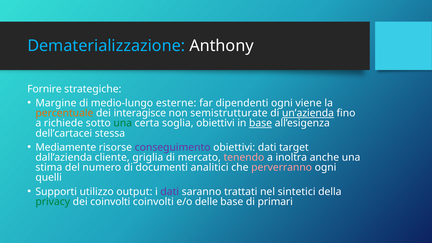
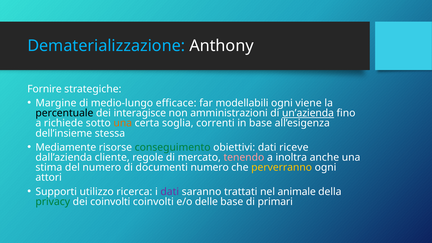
esterne: esterne -> efficace (176, 103)
dipendenti: dipendenti -> modellabili (242, 103)
percentuale colour: orange -> black (64, 113)
semistrutturate: semistrutturate -> amministrazioni (229, 113)
una colour: green -> orange (123, 123)
soglia obiettivi: obiettivi -> correnti (215, 123)
base underline: present -> none (261, 123)
dell’cartacei: dell’cartacei -> dell’insieme (64, 133)
conseguimento colour: purple -> green (173, 147)
target: target -> riceve (294, 147)
griglia: griglia -> regole (148, 157)
documenti analitici: analitici -> numero (210, 168)
perverranno colour: pink -> yellow (282, 168)
quelli: quelli -> attori (49, 178)
output: output -> ricerca (134, 192)
sintetici: sintetici -> animale (297, 192)
